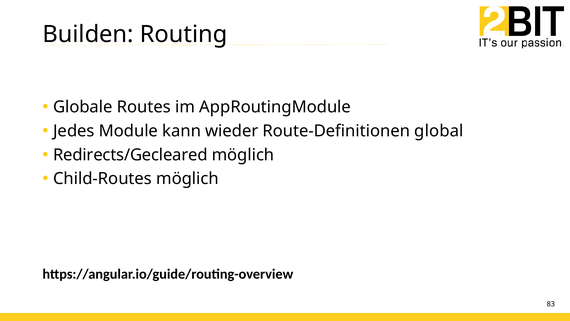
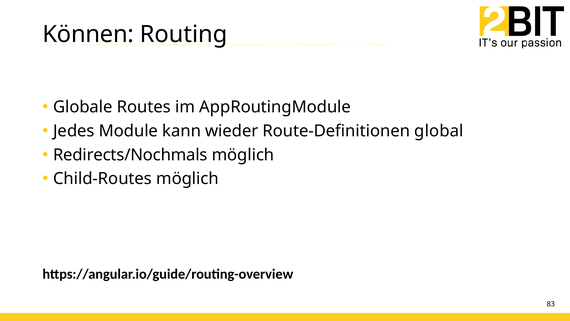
Builden: Builden -> Können (88, 34)
Redirects/Gecleared: Redirects/Gecleared -> Redirects/Nochmals (130, 155)
